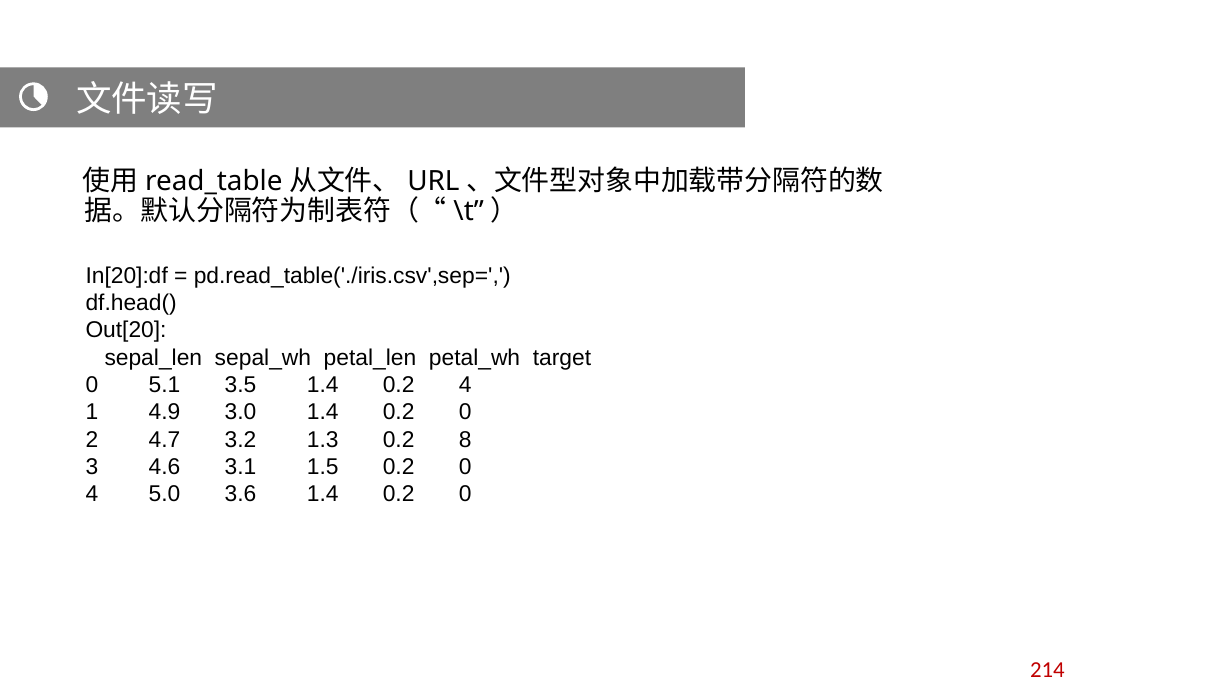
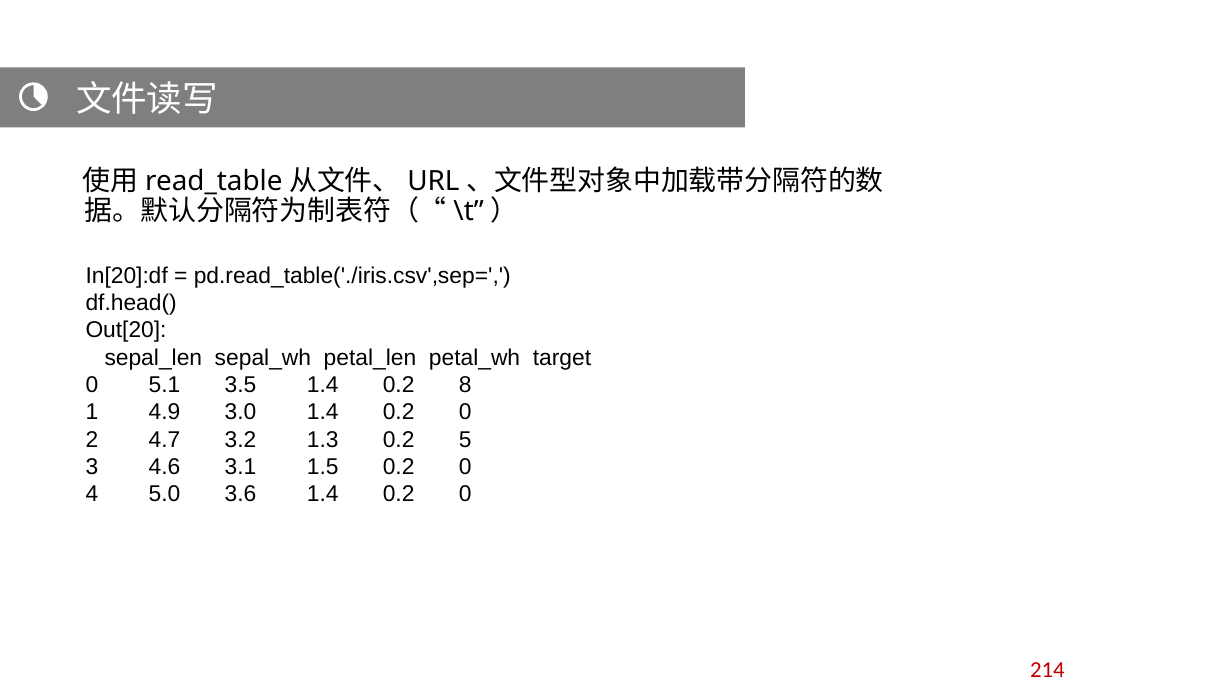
0.2 4: 4 -> 8 (465, 385)
8: 8 -> 5 (465, 440)
